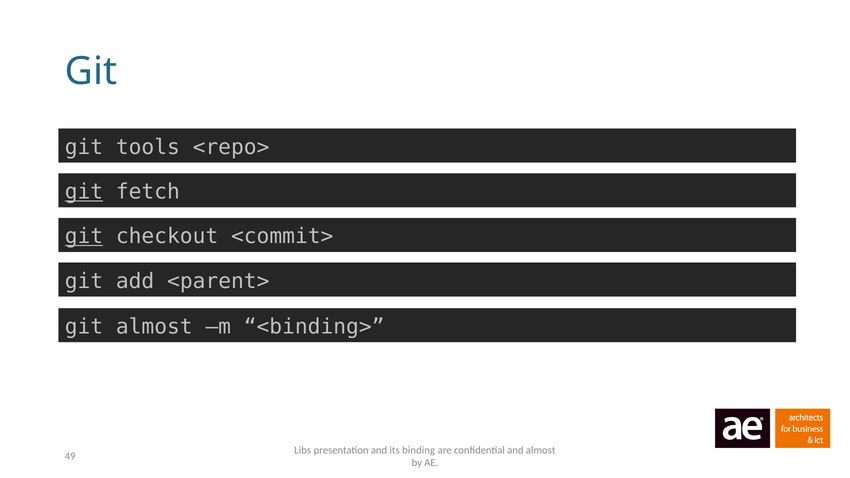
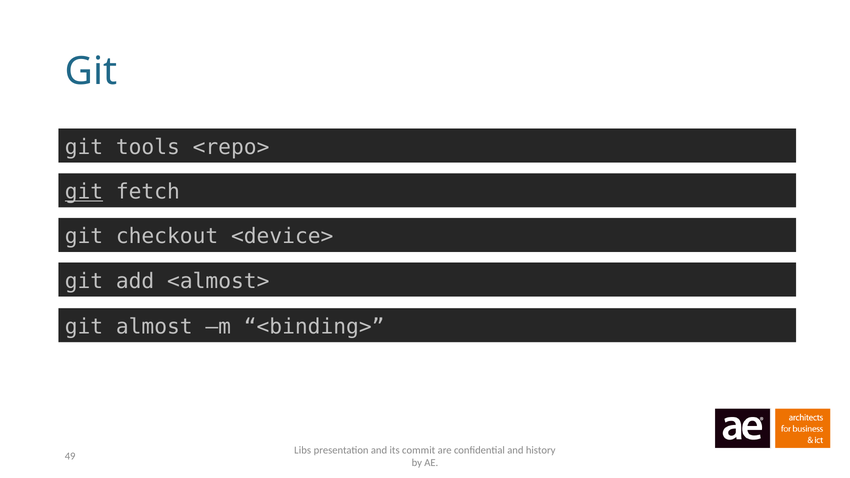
git underline: present -> none (84, 236)
<commit>: <commit> -> <device> (282, 236)
<parent>: <parent> -> <almost> (218, 281)
binding: binding -> commit (419, 450)
and almost: almost -> history (541, 450)
